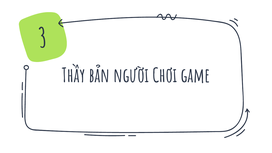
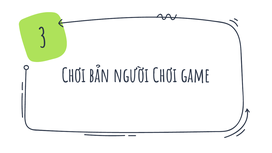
Thầy: Thầy -> Chơi (74, 76)
